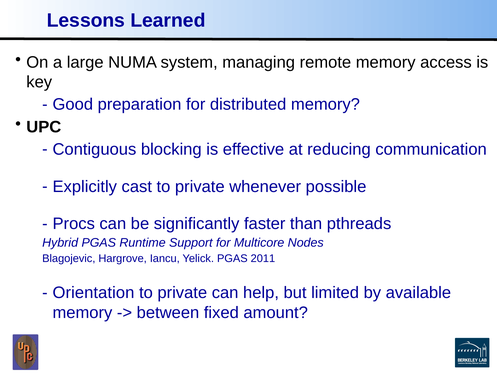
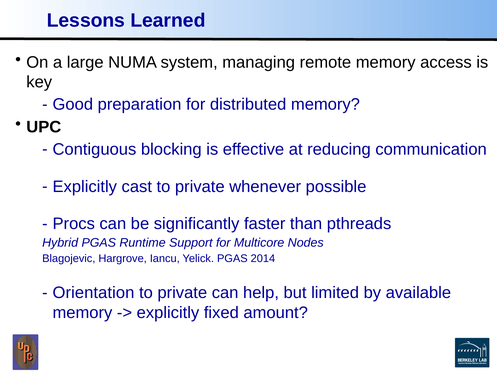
2011: 2011 -> 2014 (263, 258)
between: between -> explicitly (168, 312)
